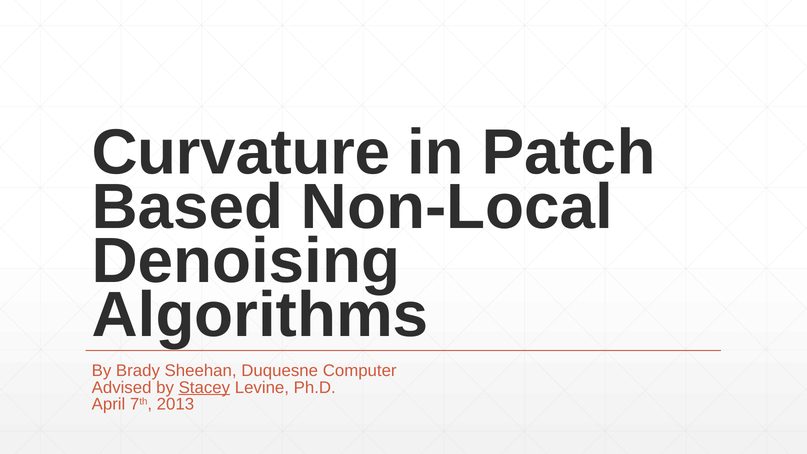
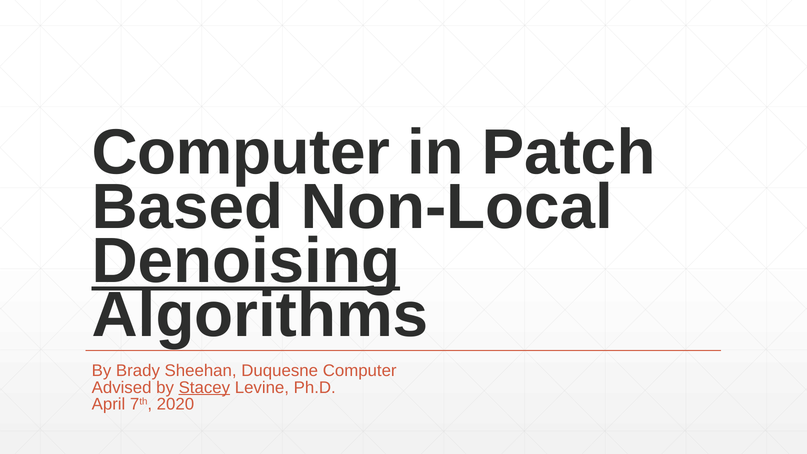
Curvature: Curvature -> Computer (241, 153)
Denoising underline: none -> present (246, 261)
2013: 2013 -> 2020 (175, 404)
